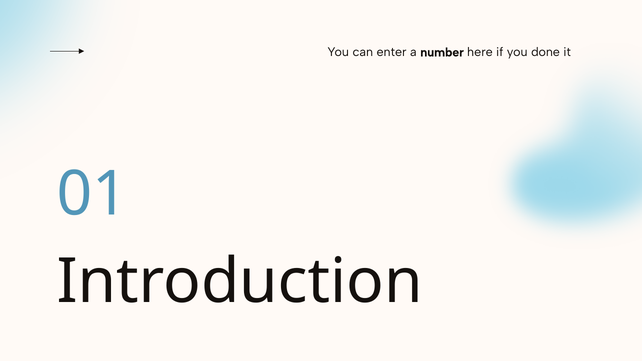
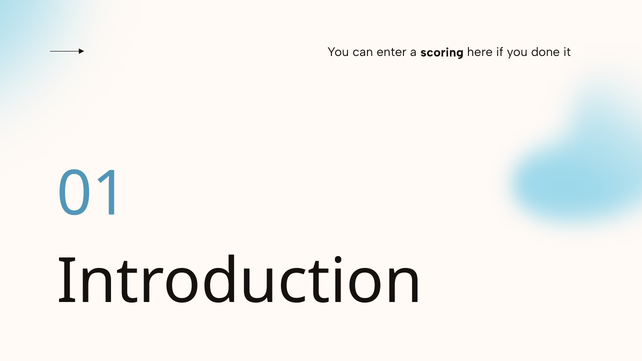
number: number -> scoring (442, 52)
